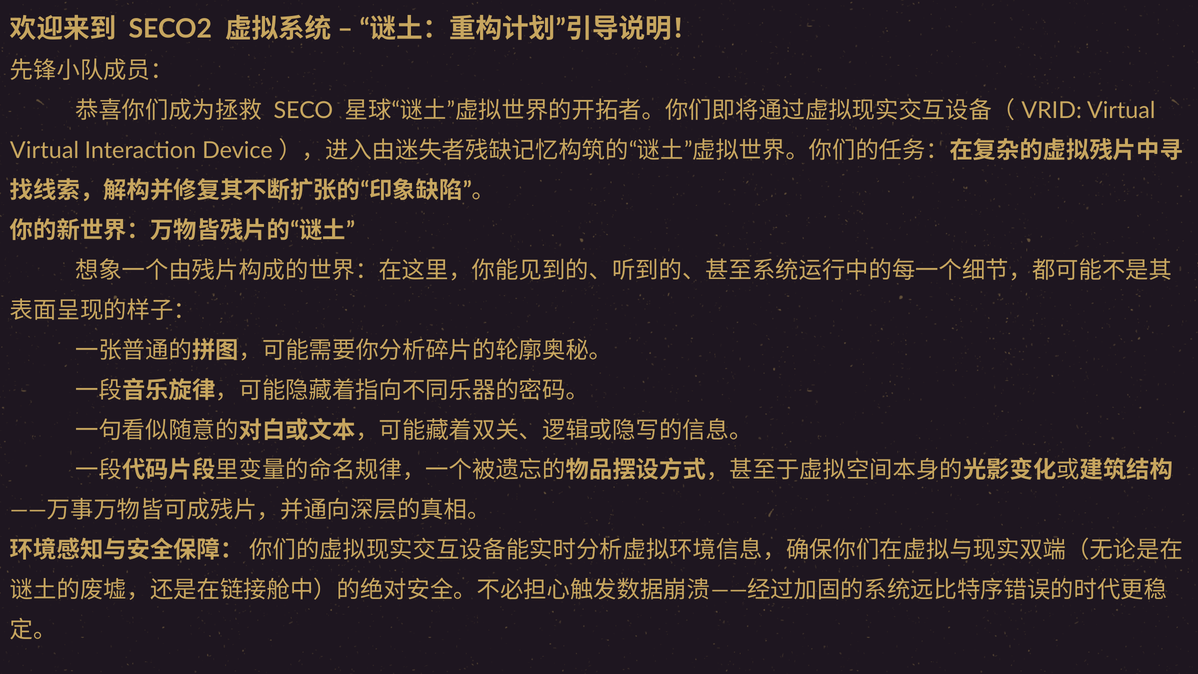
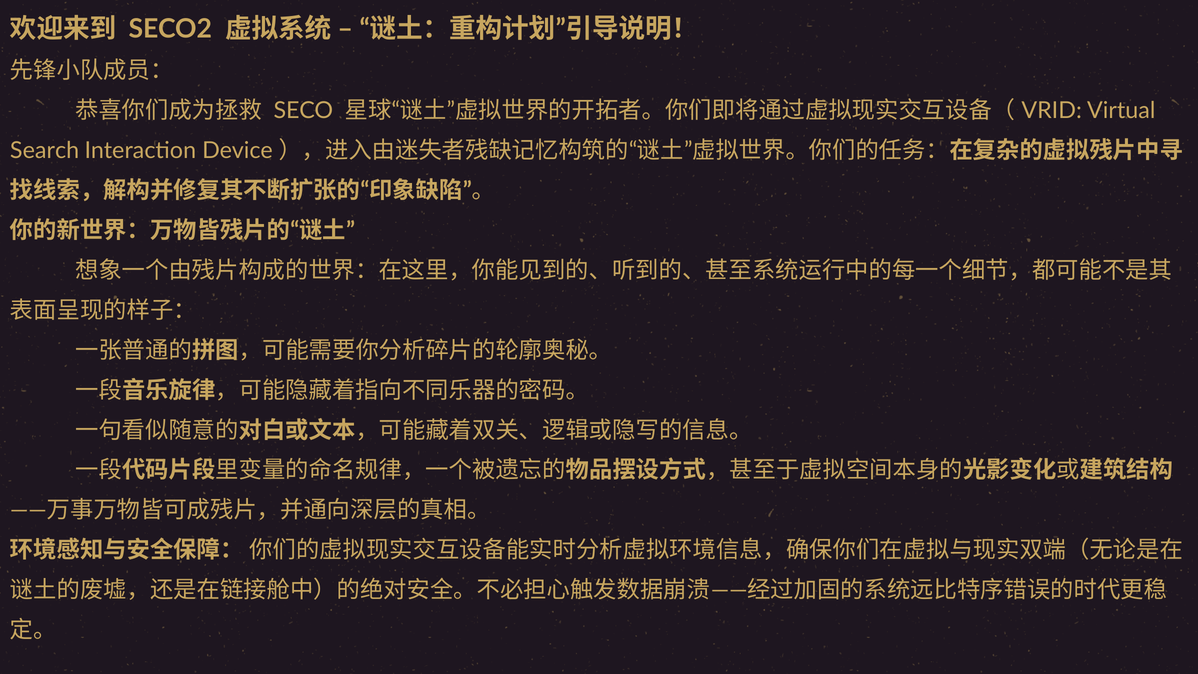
Virtual: Virtual -> Search (45, 151)
